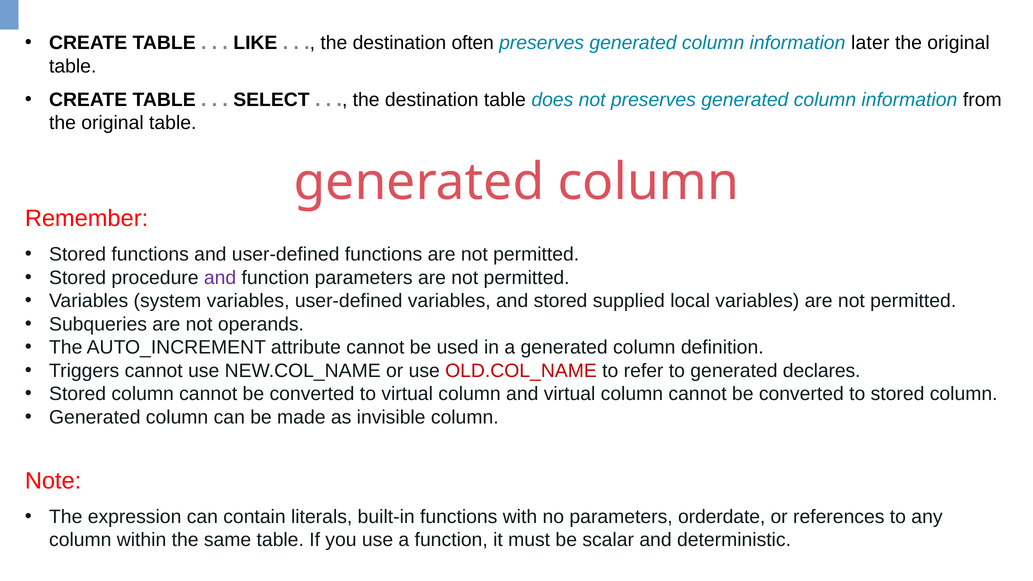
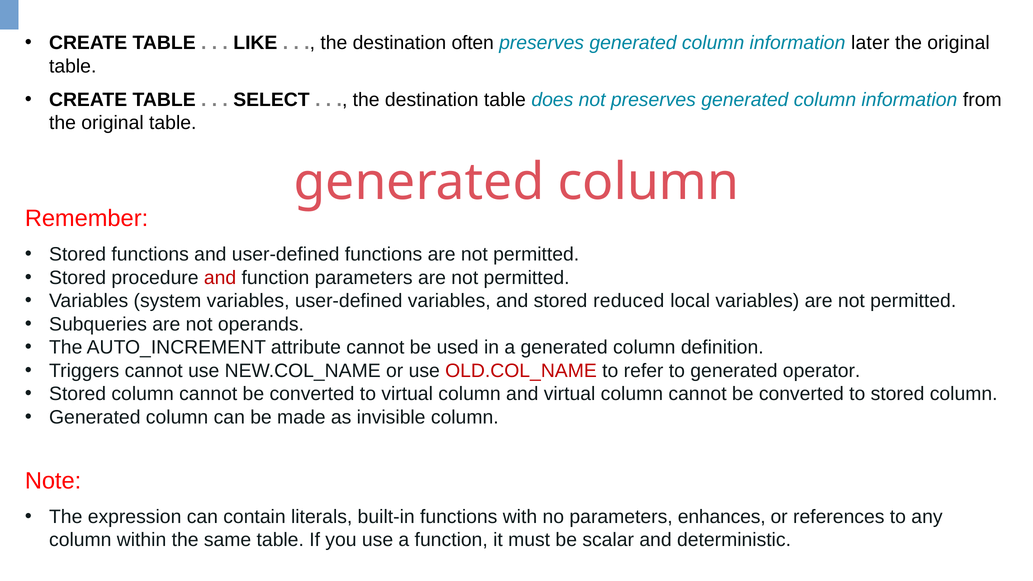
and colour: purple -> red (220, 278)
supplied: supplied -> reduced (629, 301)
declares: declares -> operator (822, 371)
orderdate: orderdate -> enhances (722, 517)
